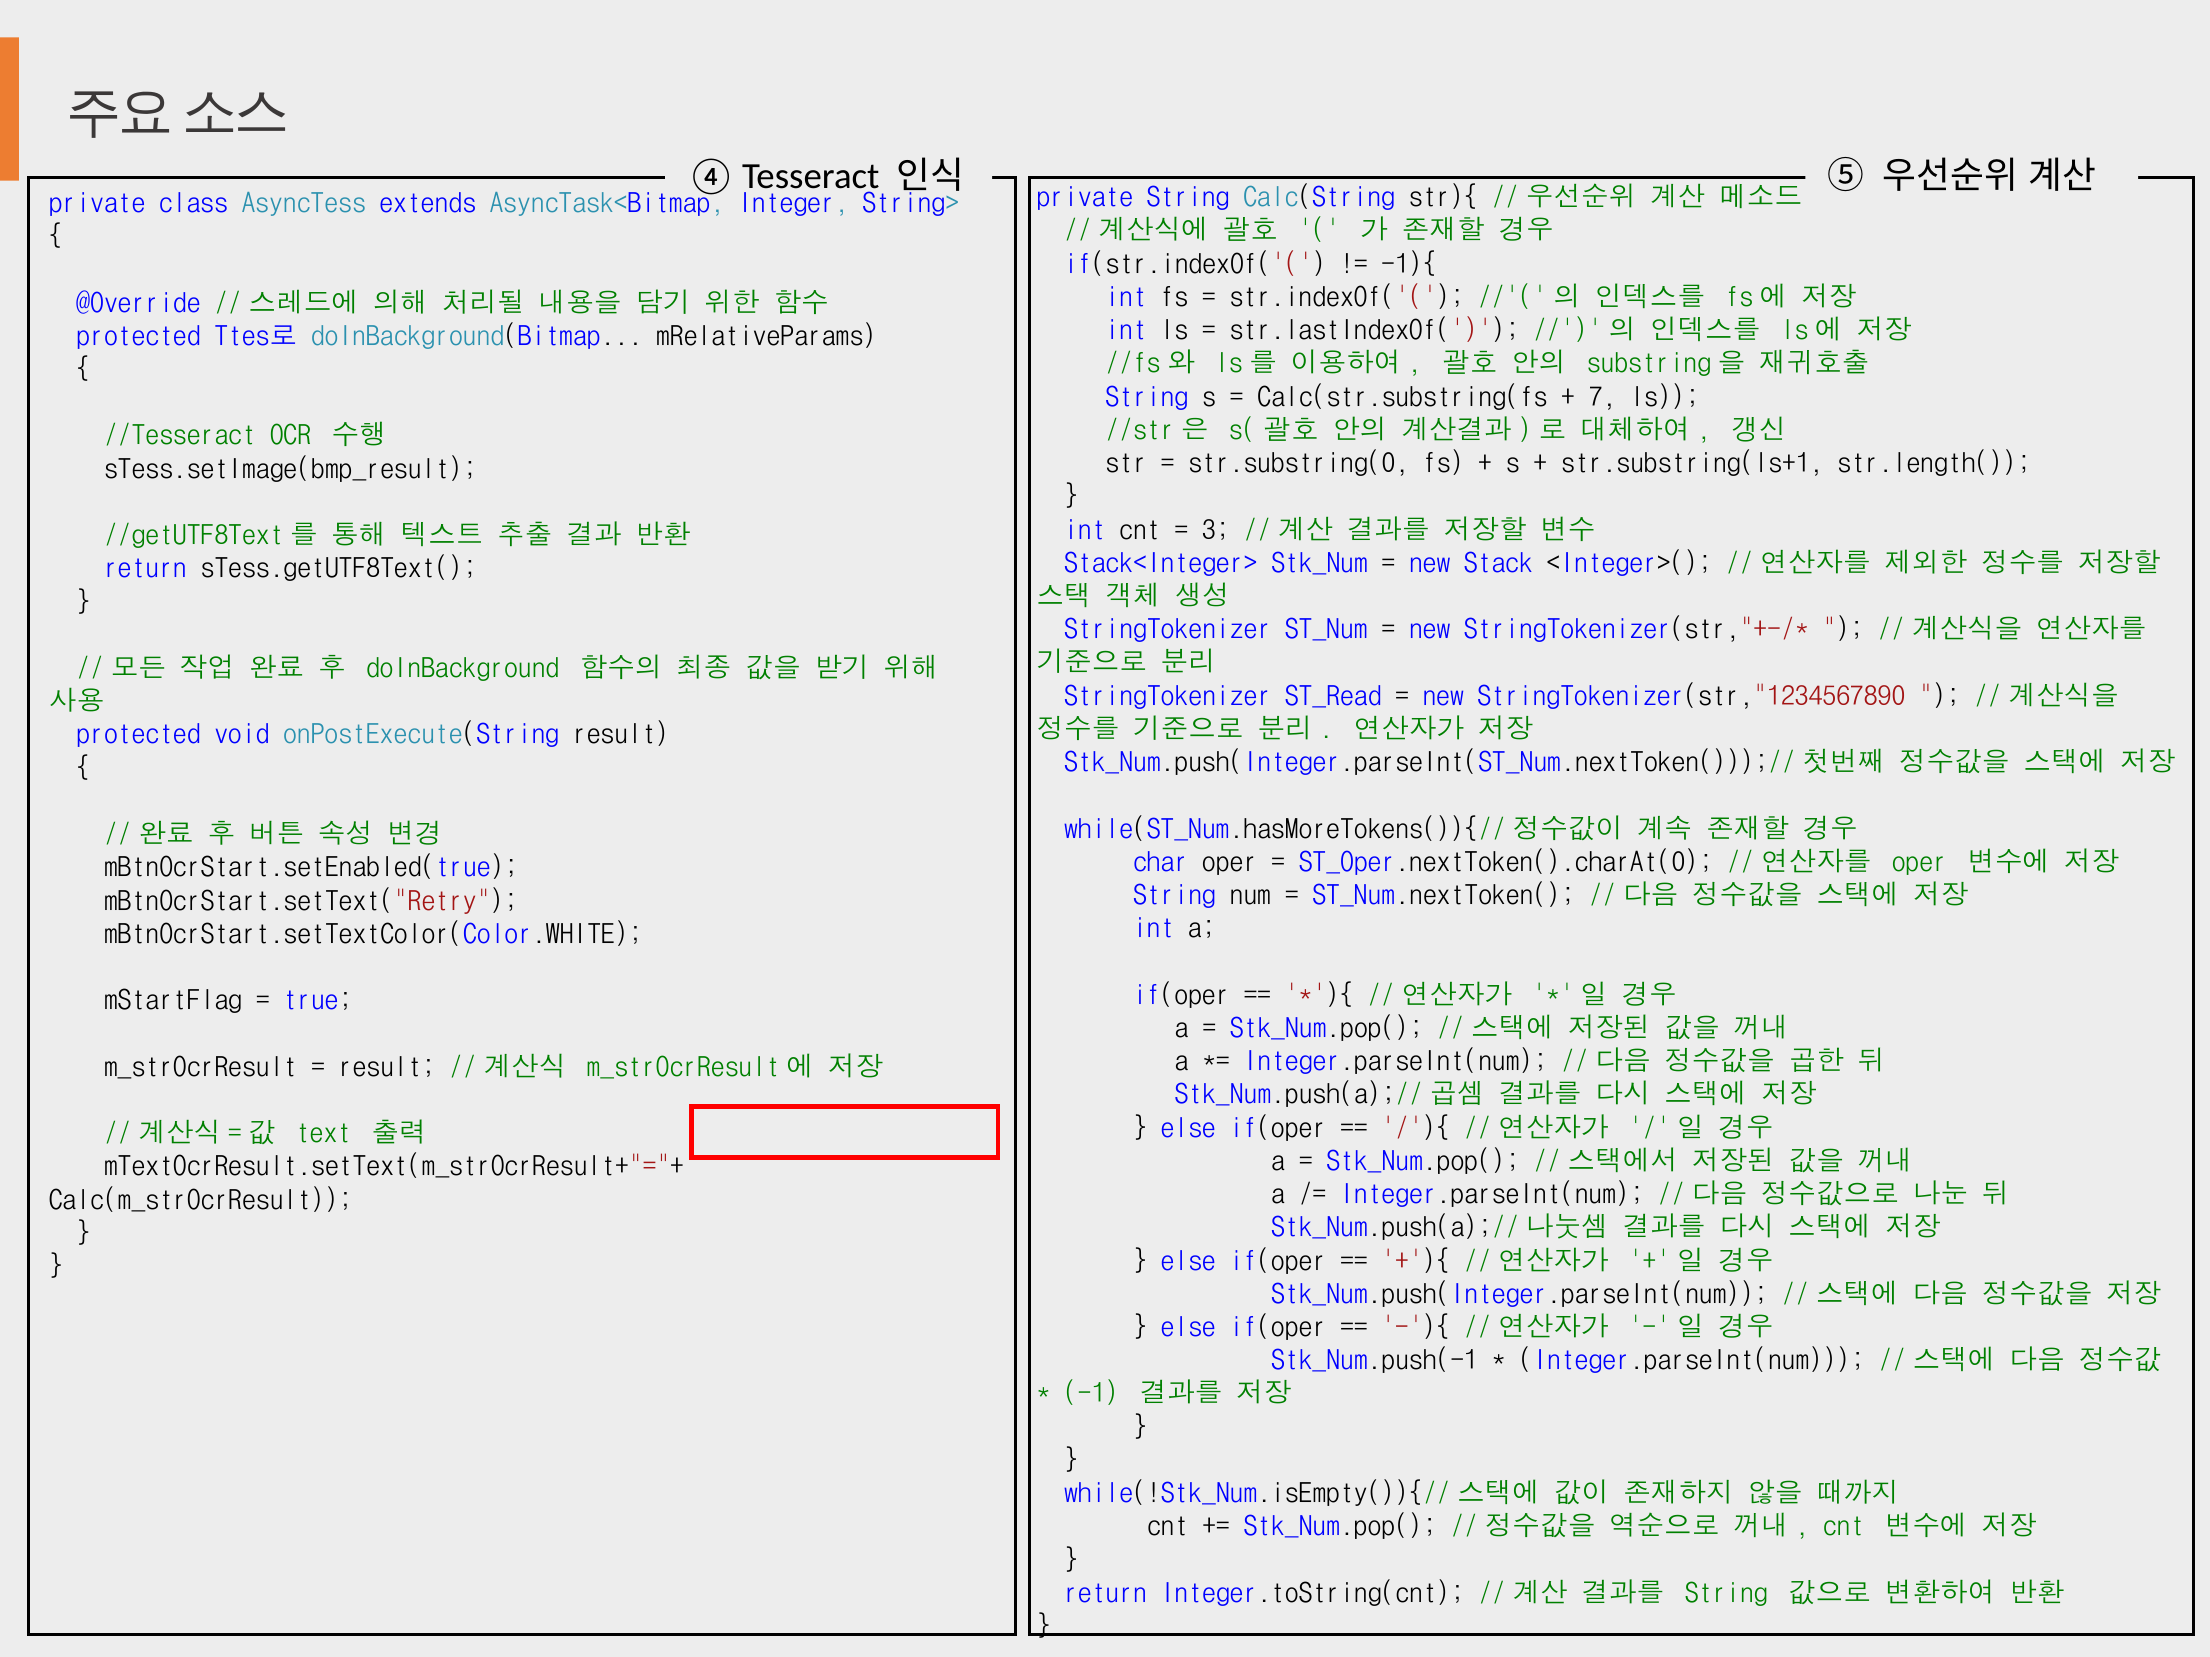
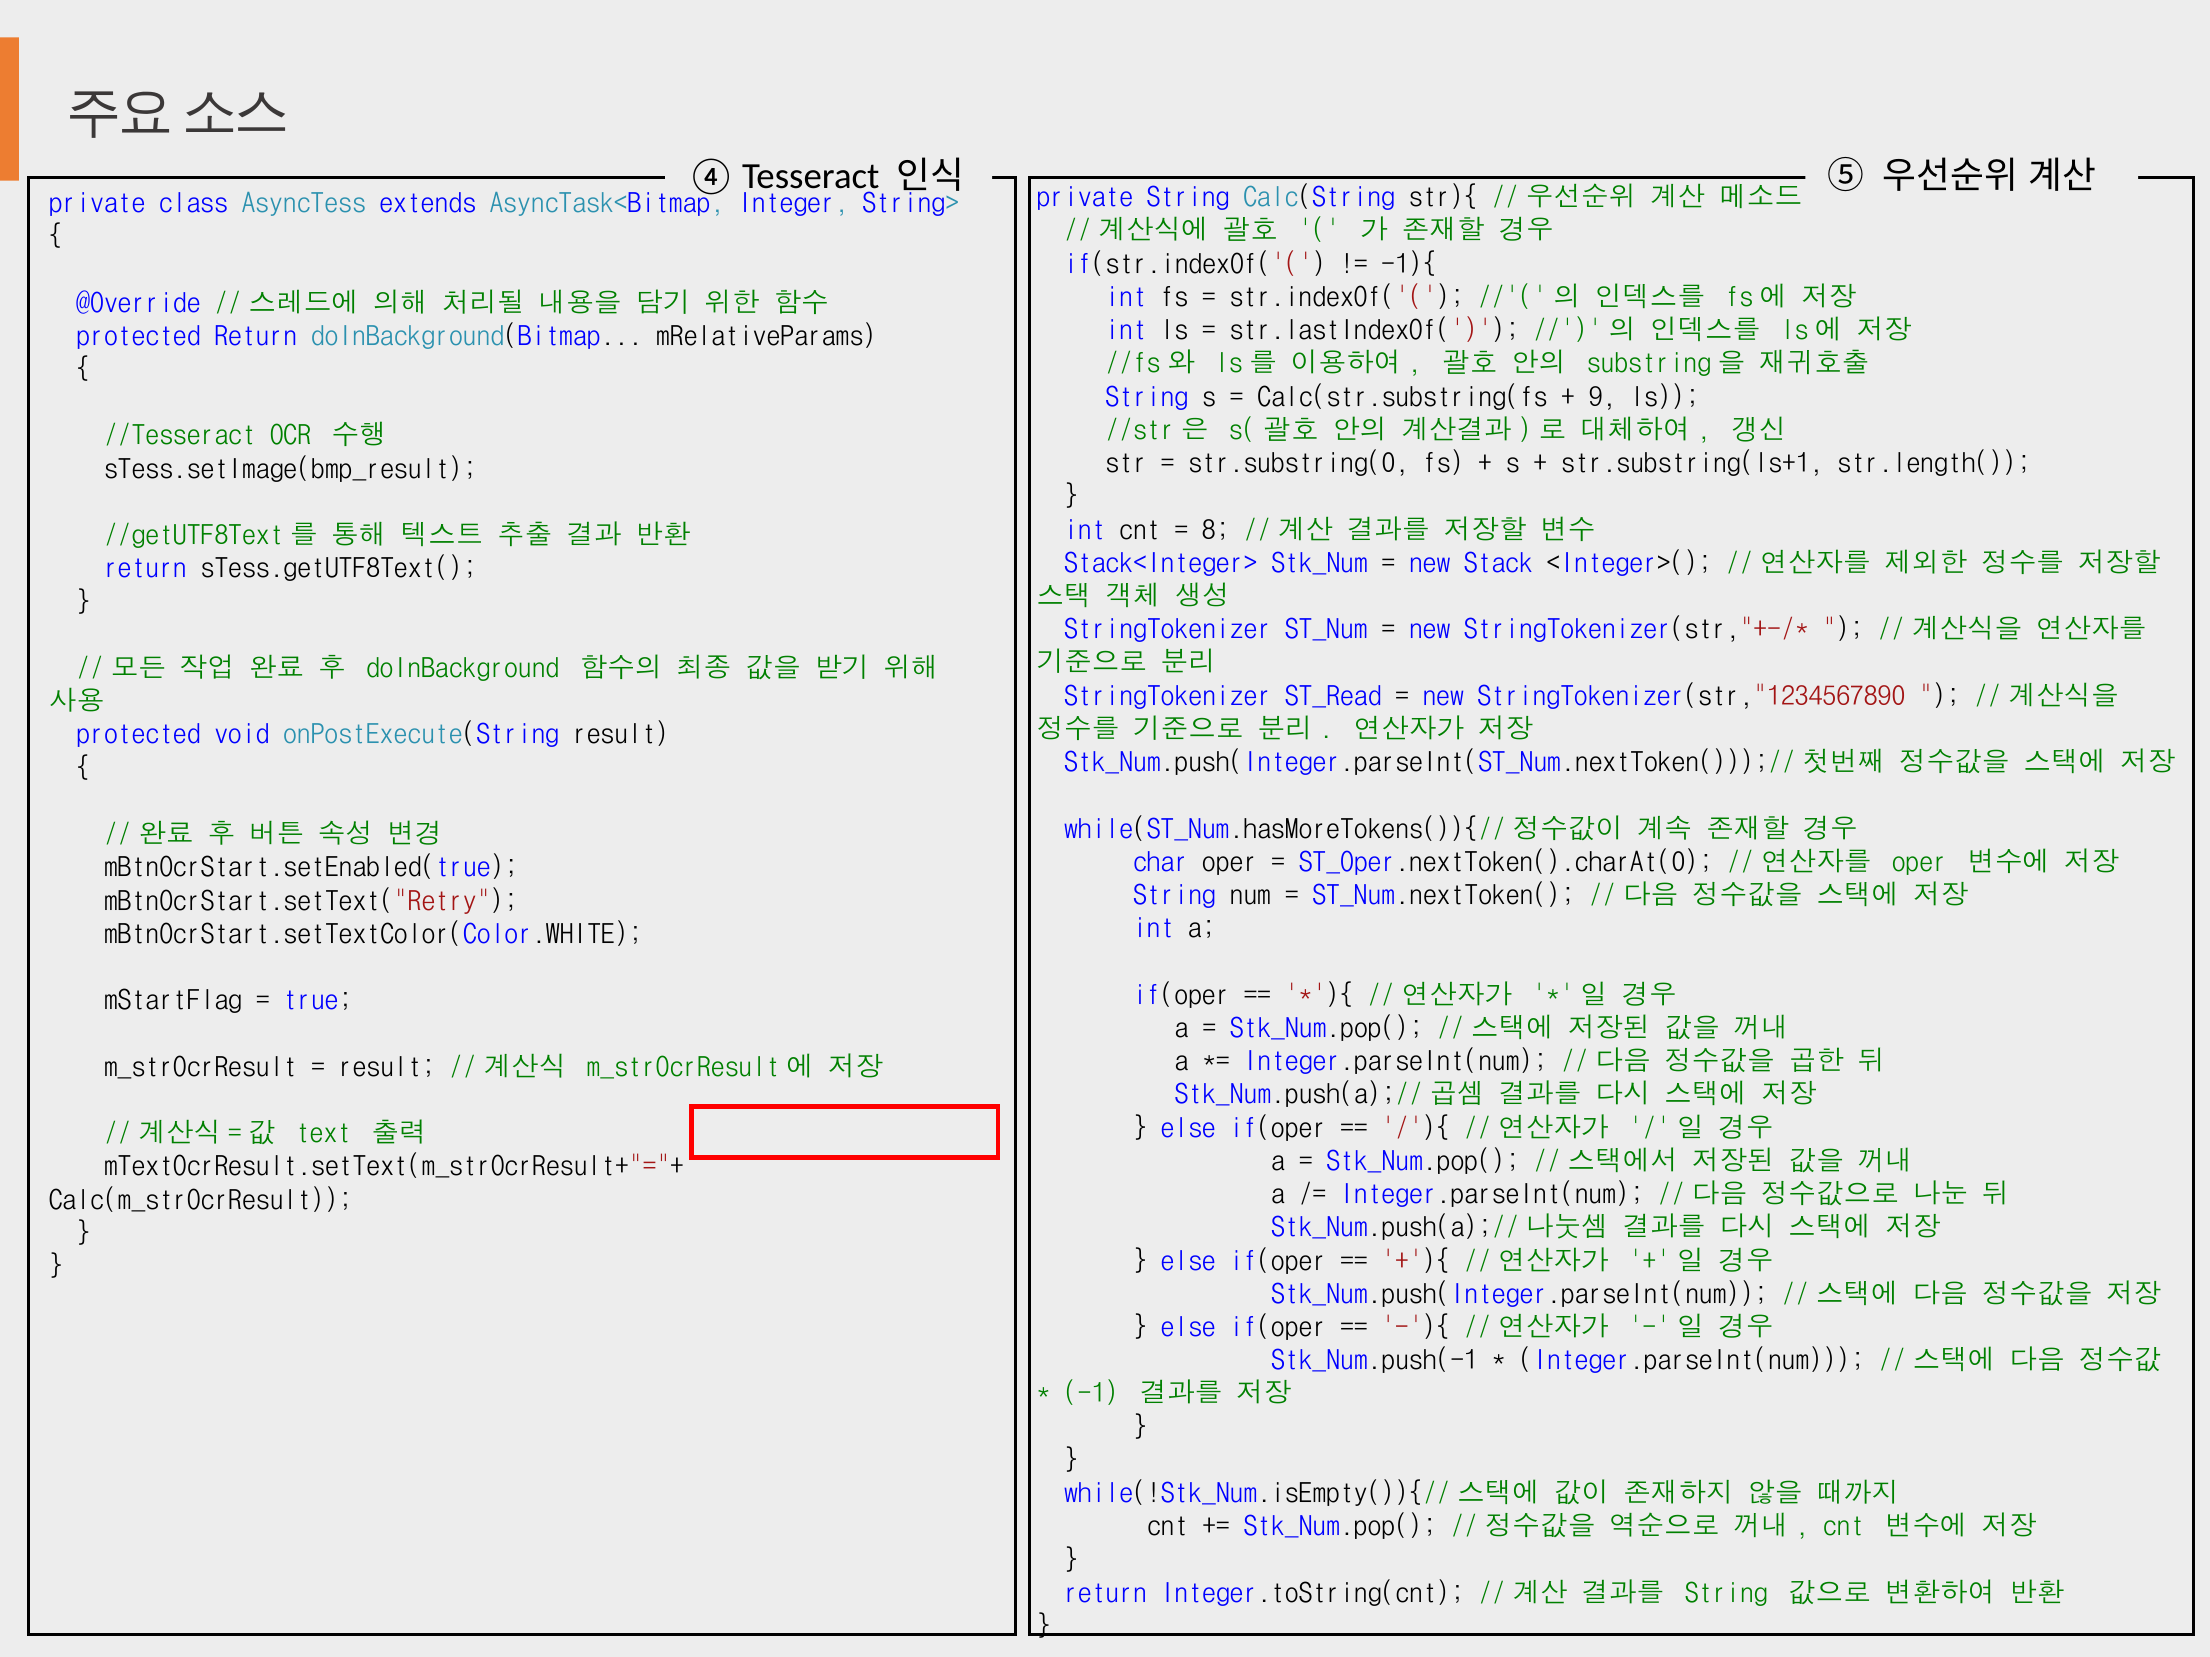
protected Ttes로: Ttes로 -> Return (256, 336)
7: 7 -> 9 (1603, 397)
3: 3 -> 8 (1216, 530)
